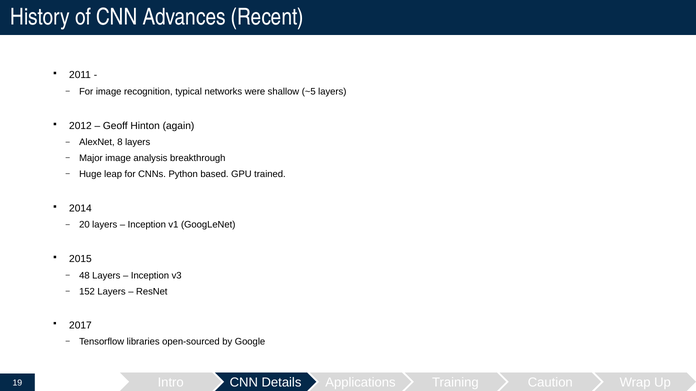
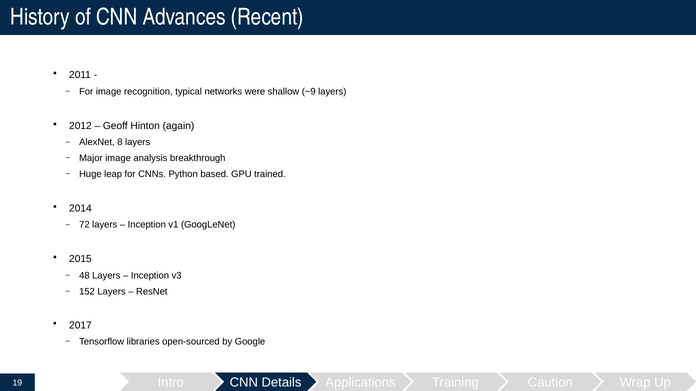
~5: ~5 -> ~9 (309, 92)
20: 20 -> 72 (84, 225)
